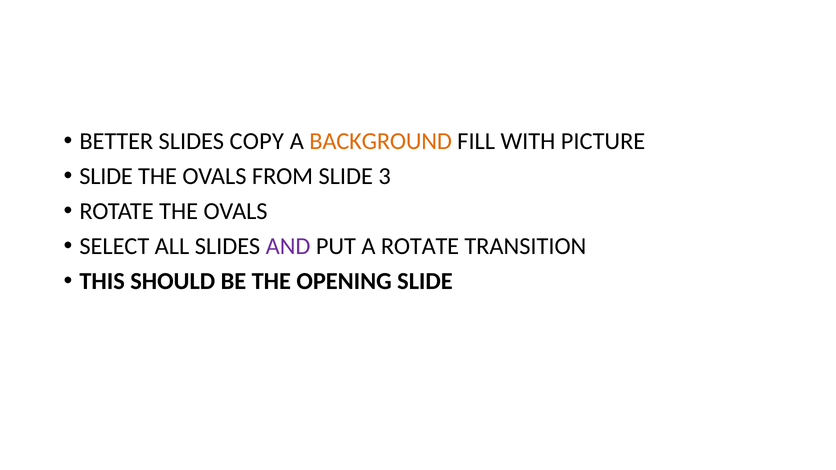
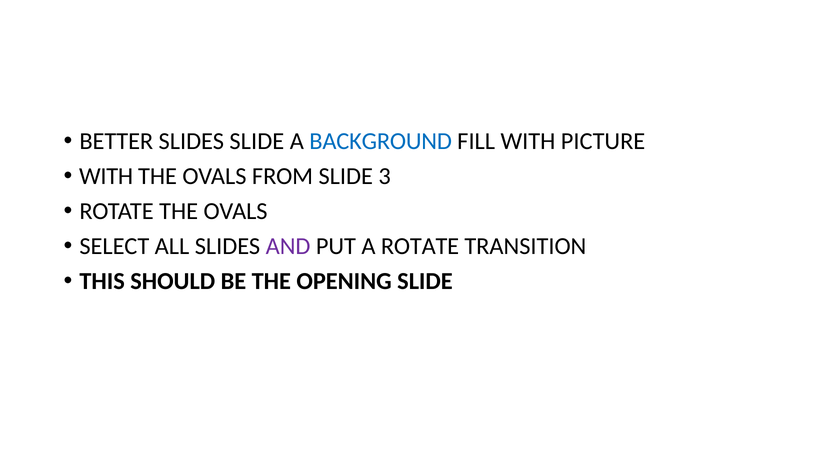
SLIDES COPY: COPY -> SLIDE (257, 141)
BACKGROUND colour: orange -> blue (381, 141)
SLIDE: SLIDE -> WITH (106, 176)
